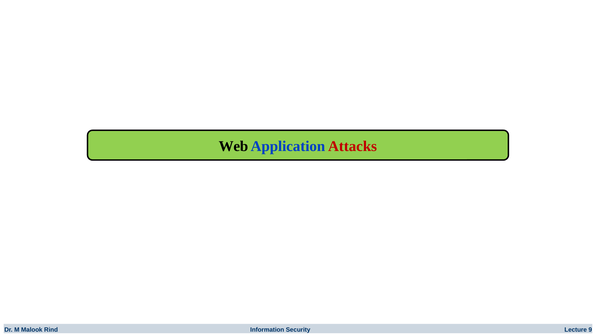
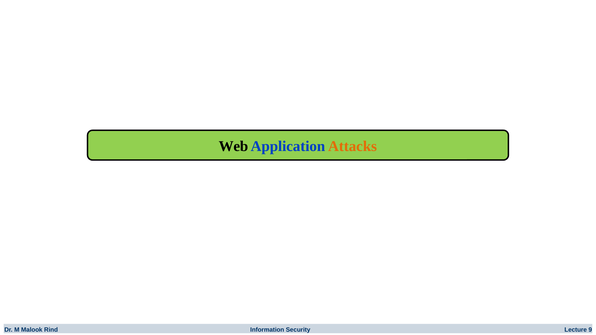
Attacks colour: red -> orange (353, 146)
